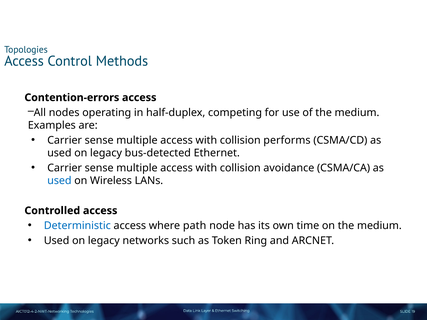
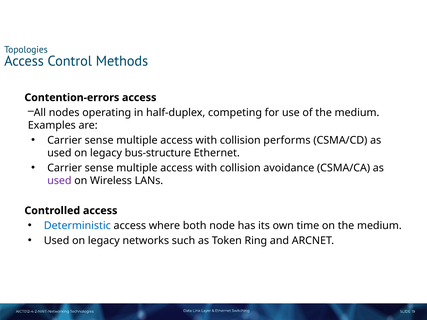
bus-detected: bus-detected -> bus-structure (158, 153)
used colour: blue -> purple (59, 181)
path: path -> both (195, 226)
